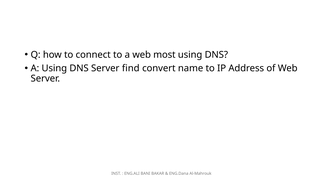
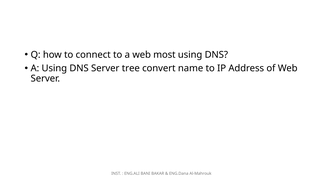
find: find -> tree (131, 68)
